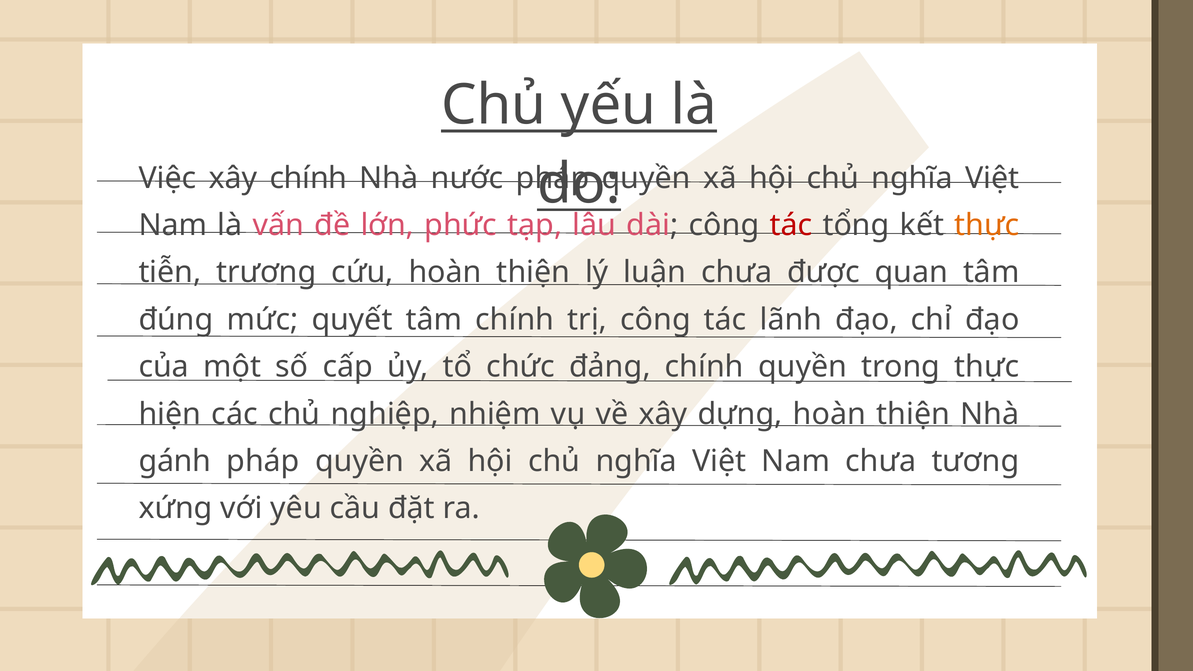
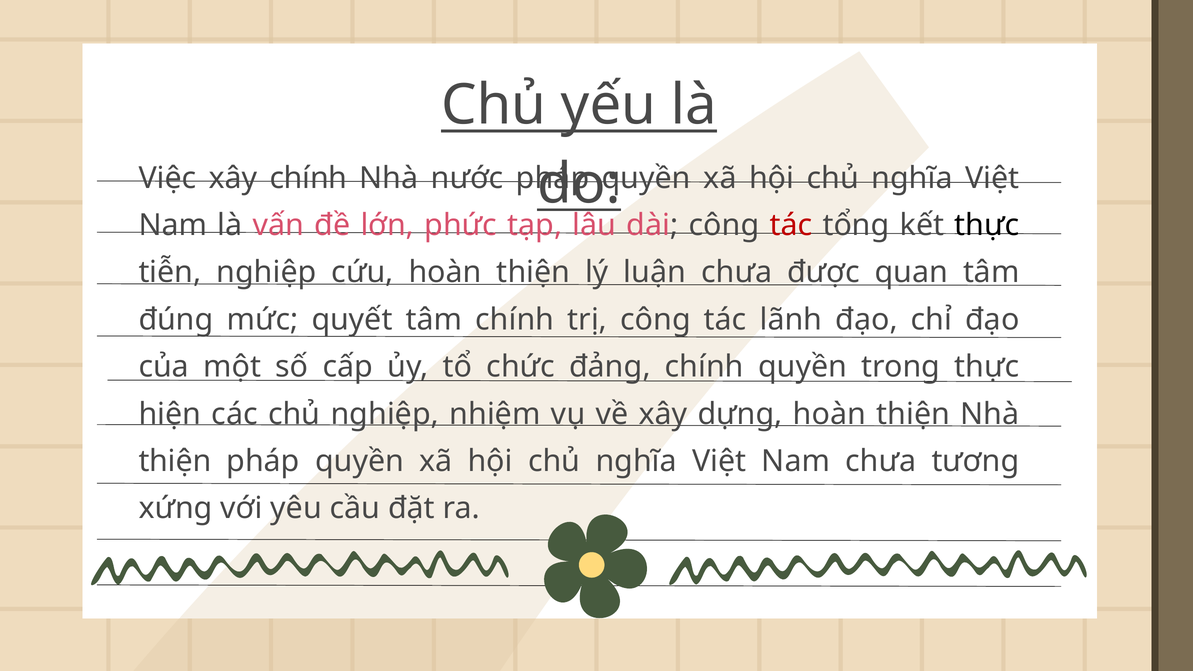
thực colour: orange -> black (987, 225)
tiễn trương: trương -> nghiệp (266, 272)
gánh: gánh -> thiện (175, 461)
